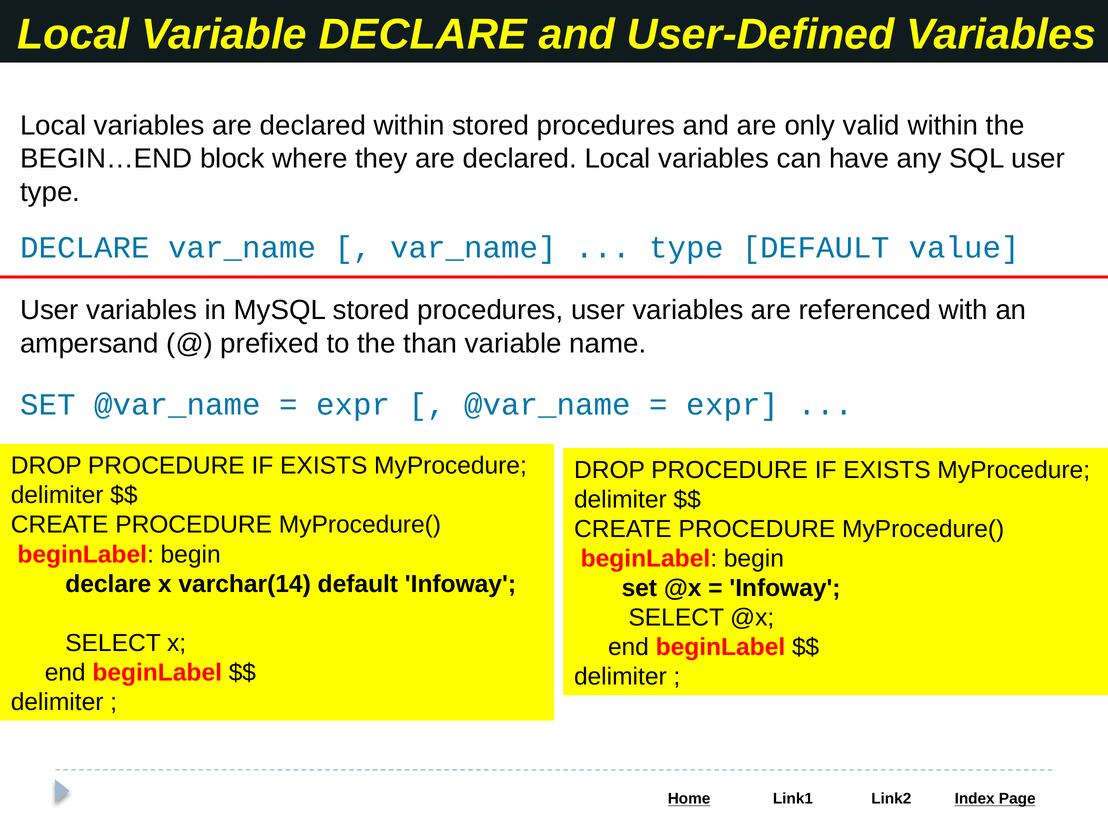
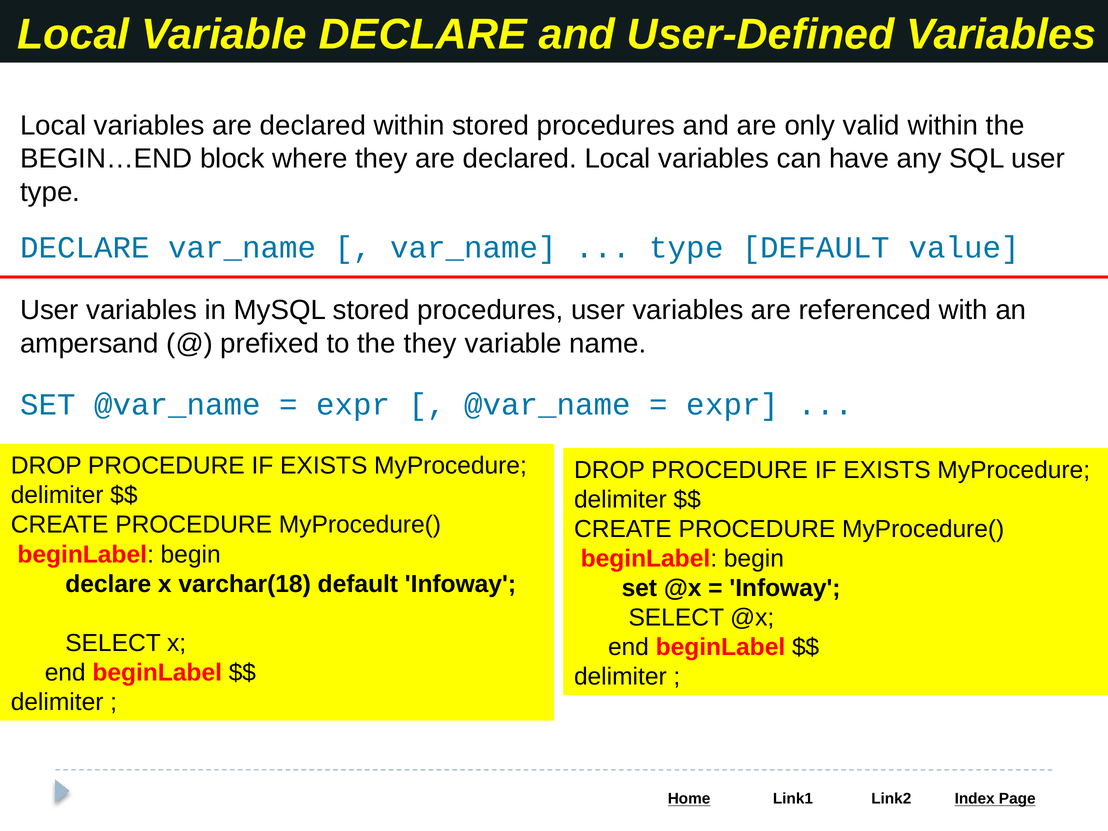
the than: than -> they (430, 343)
varchar(14: varchar(14 -> varchar(18 (245, 584)
